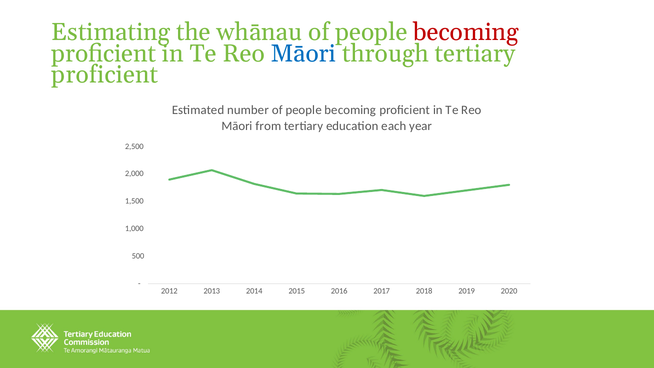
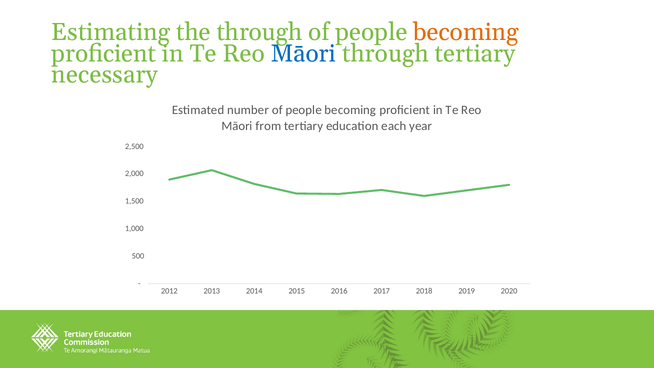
the whānau: whānau -> through (260, 32)
becoming colour: red -> orange (466, 32)
proficient: proficient -> necessary (105, 75)
